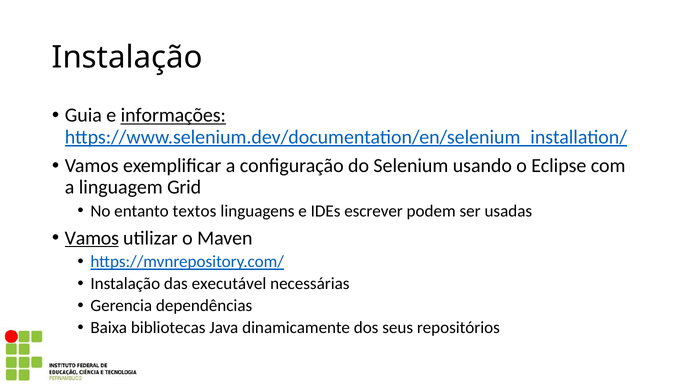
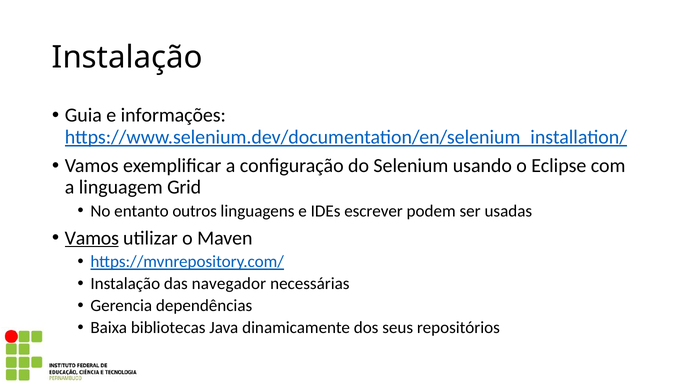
informações underline: present -> none (173, 115)
textos: textos -> outros (195, 211)
executável: executável -> navegador (229, 284)
